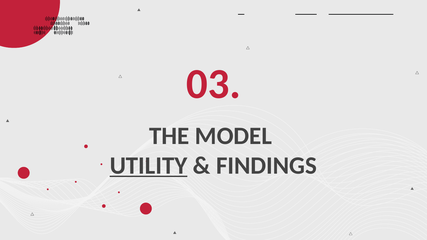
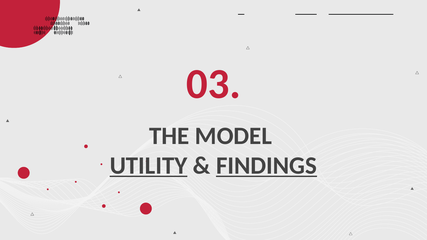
FINDINGS underline: none -> present (266, 166)
